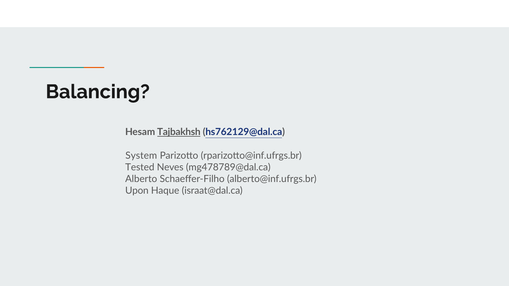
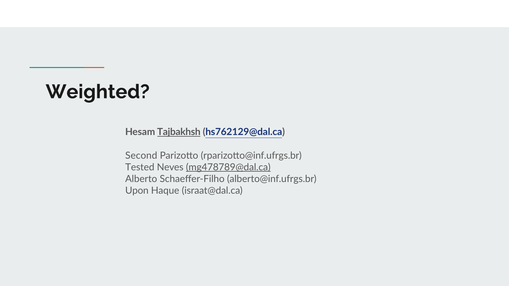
Balancing: Balancing -> Weighted (98, 92)
System: System -> Second (141, 156)
mg478789@dal.ca underline: none -> present (228, 167)
